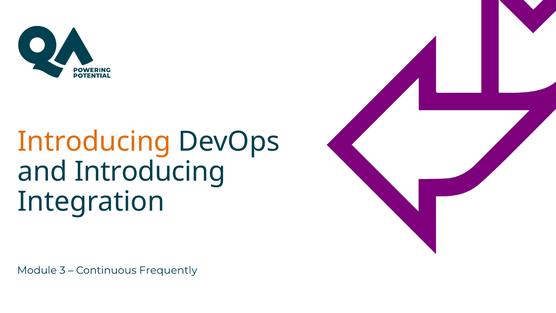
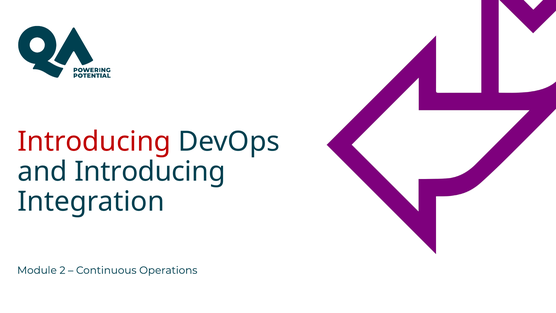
Introducing colour: orange -> red (94, 142)
3: 3 -> 2 (62, 270)
Frequently: Frequently -> Operations (168, 270)
